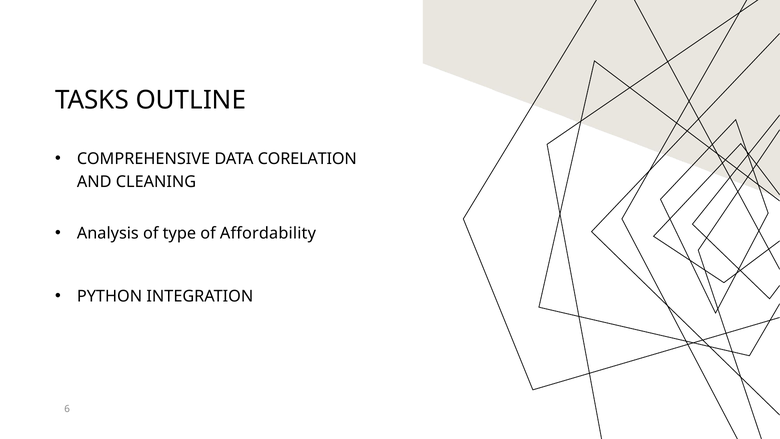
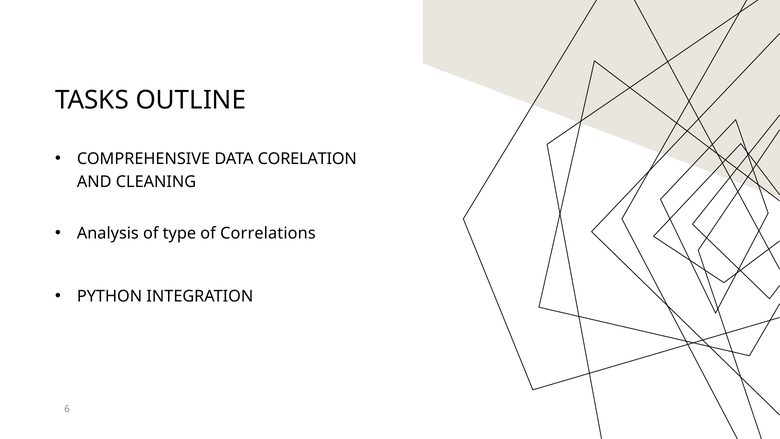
Affordability: Affordability -> Correlations (268, 233)
